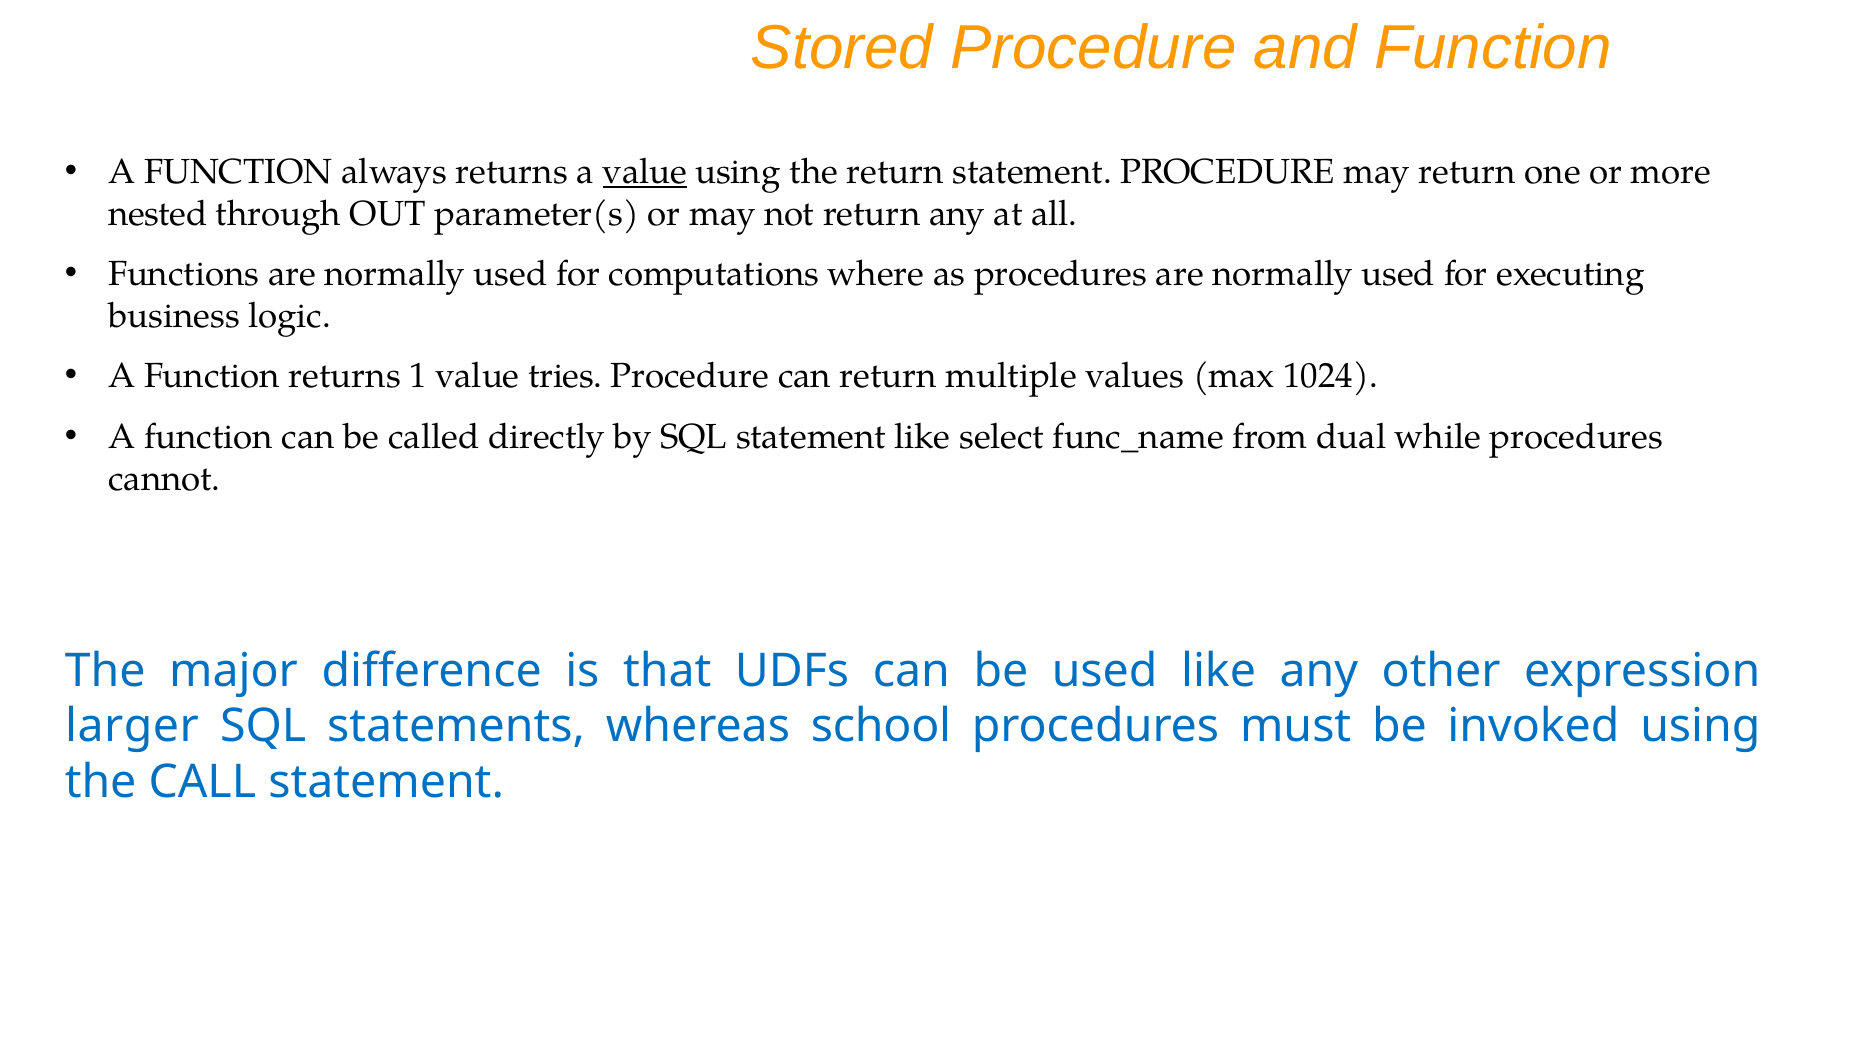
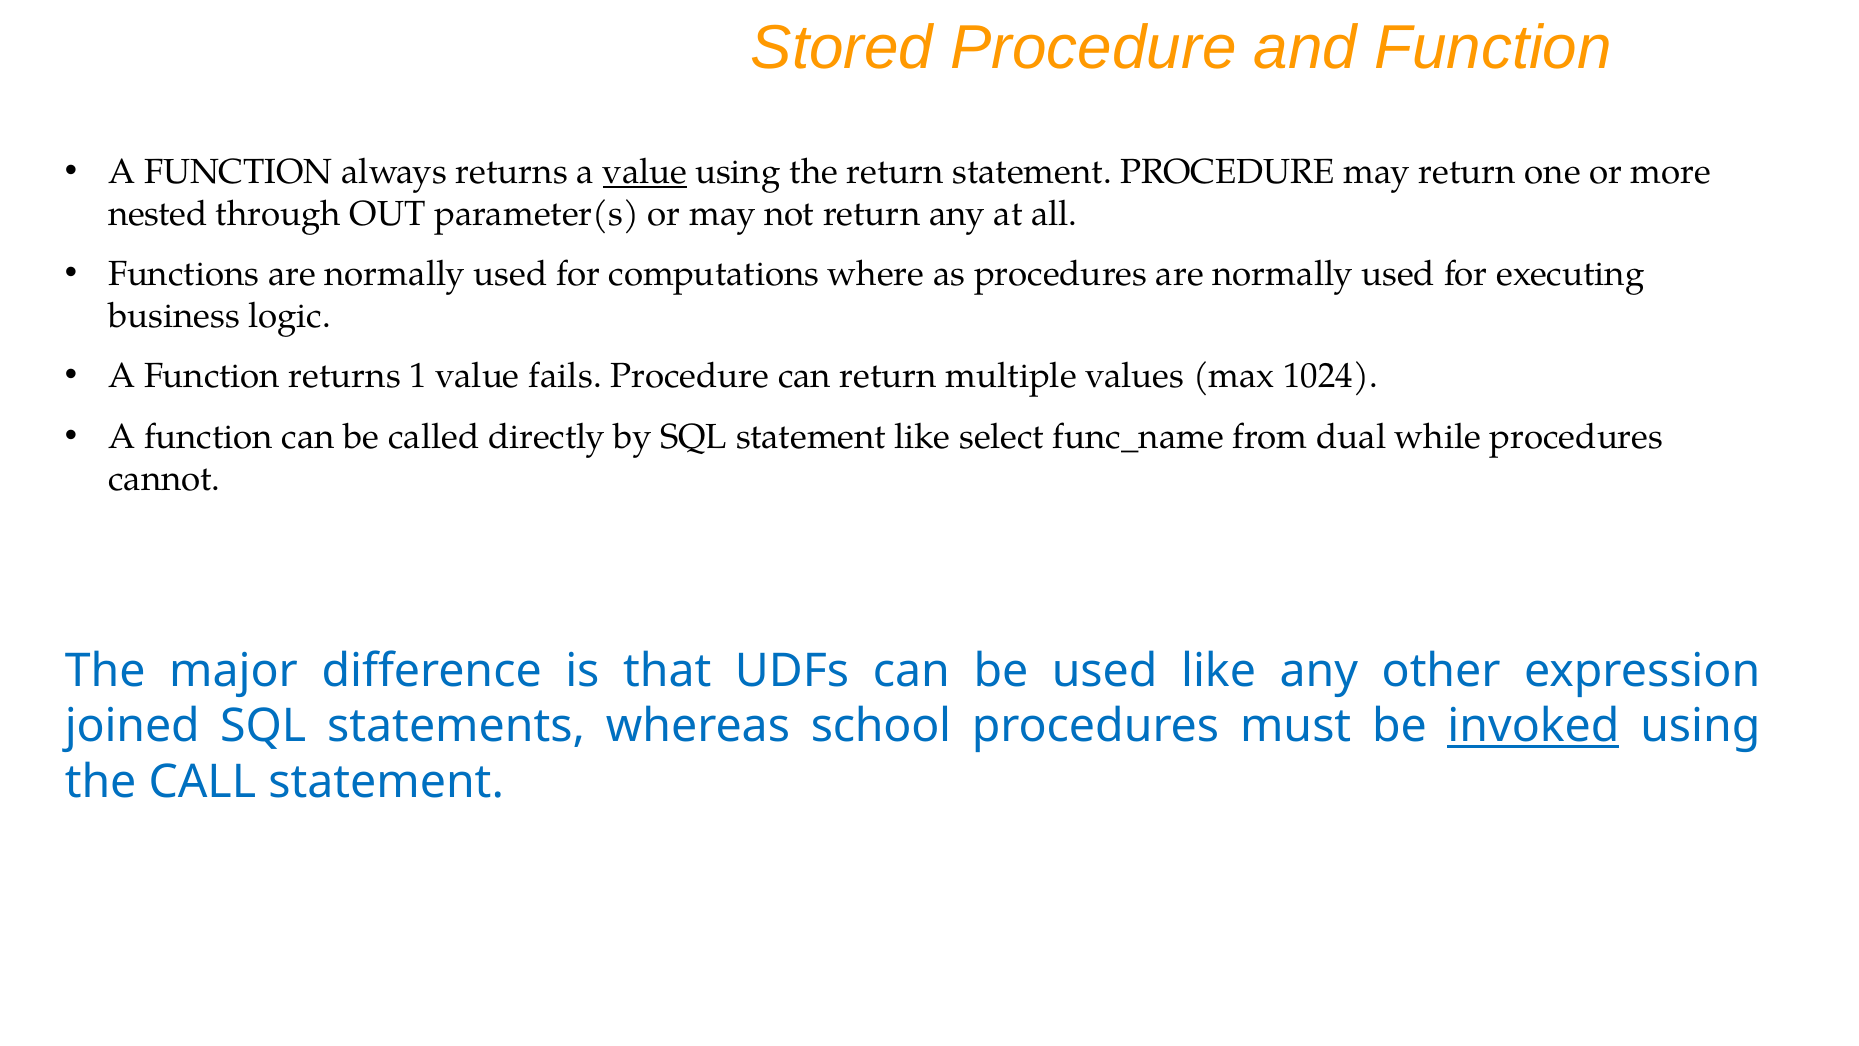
tries: tries -> fails (565, 376)
larger: larger -> joined (132, 726)
invoked underline: none -> present (1533, 726)
